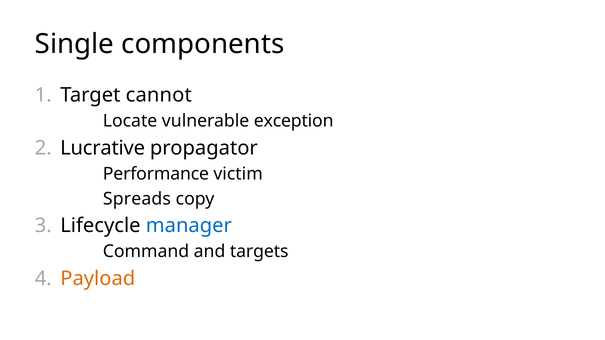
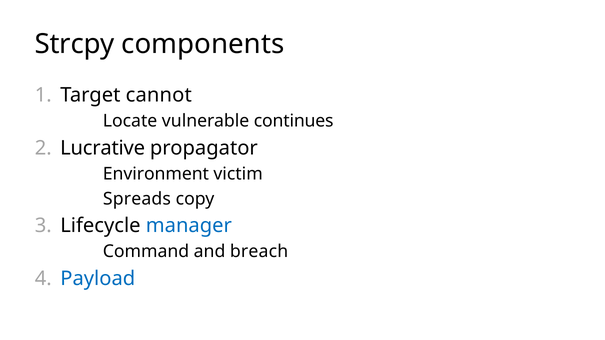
Single: Single -> Strcpy (75, 44)
exception: exception -> continues (294, 121)
Performance: Performance -> Environment (156, 174)
targets: targets -> breach (259, 252)
Payload colour: orange -> blue (98, 279)
